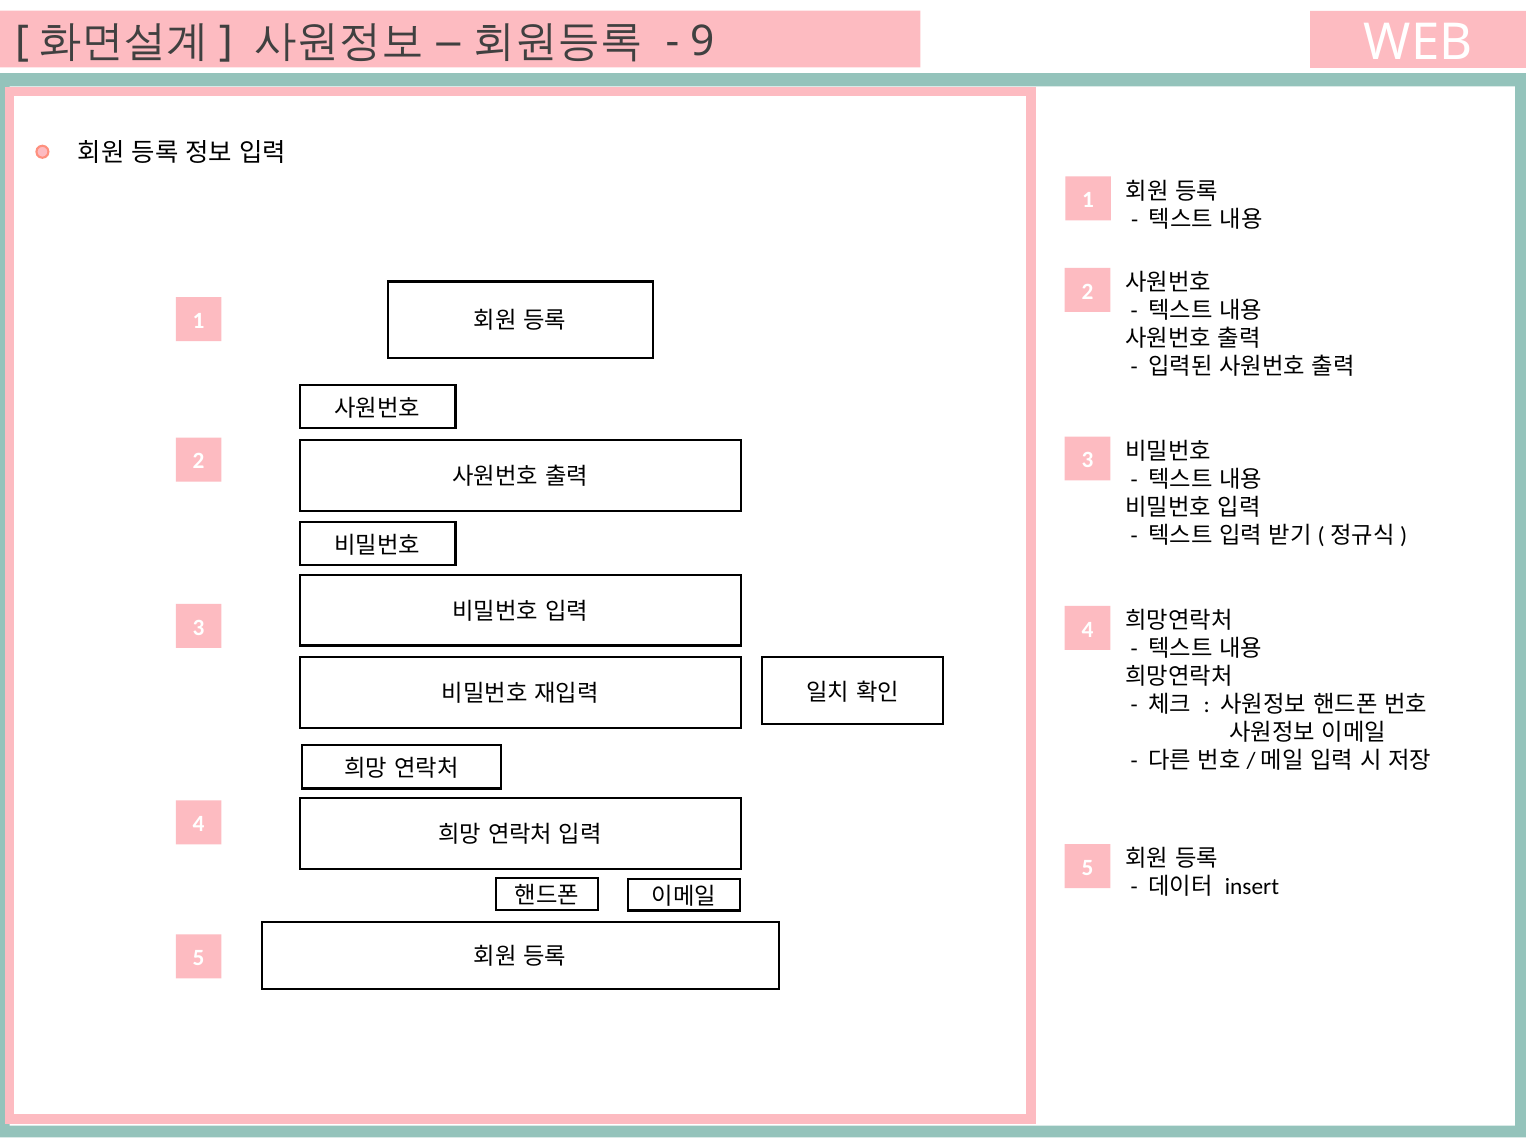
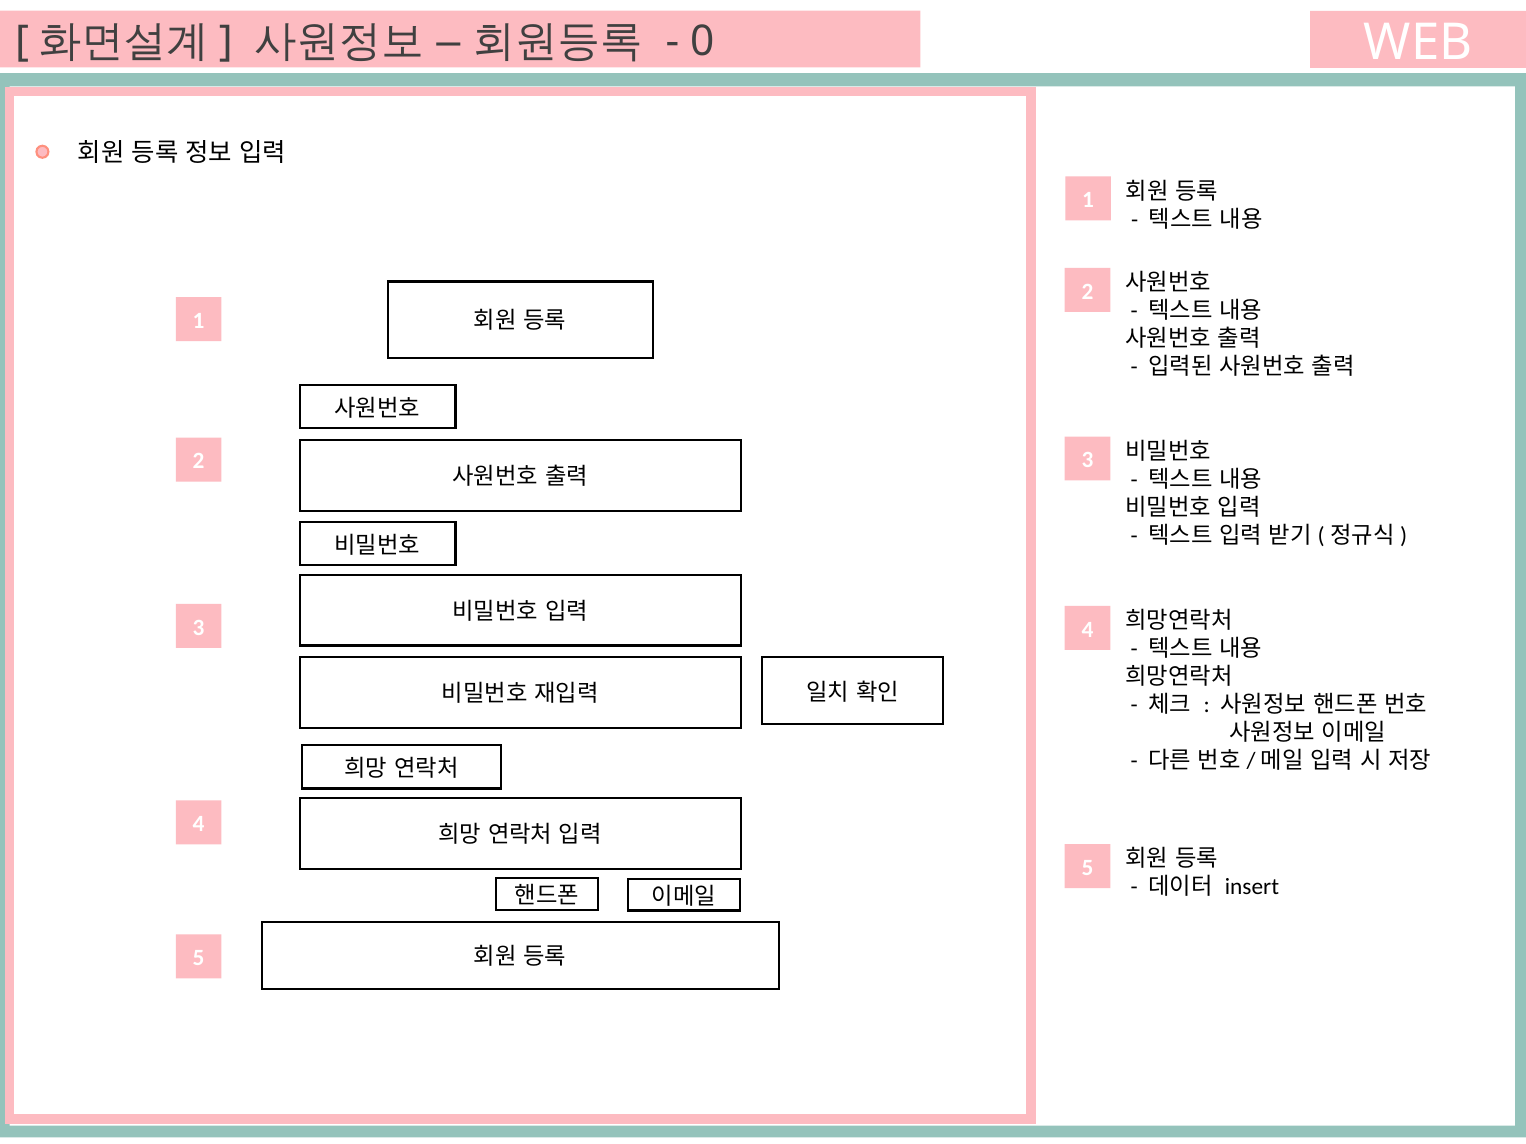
9: 9 -> 0 (702, 42)
